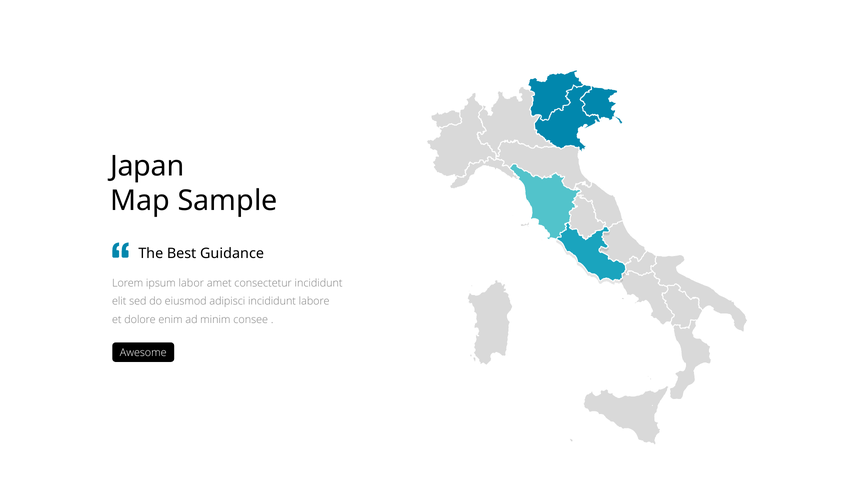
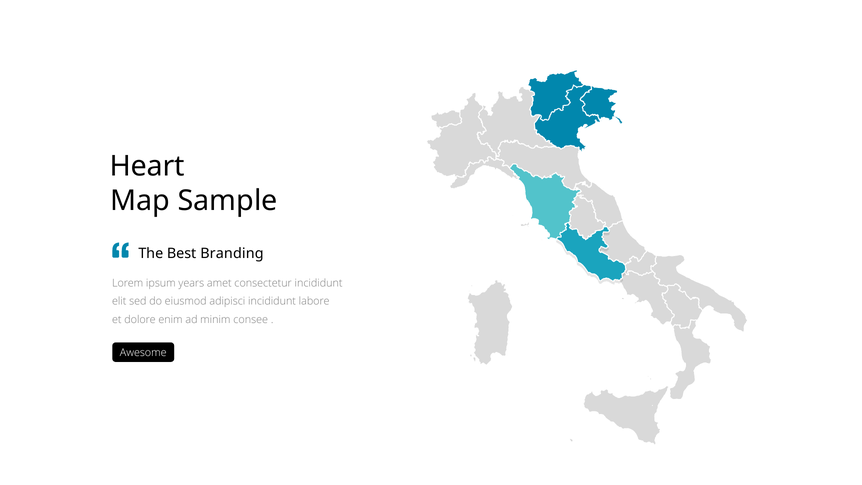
Japan: Japan -> Heart (147, 166)
Guidance: Guidance -> Branding (232, 253)
labor: labor -> years (191, 283)
